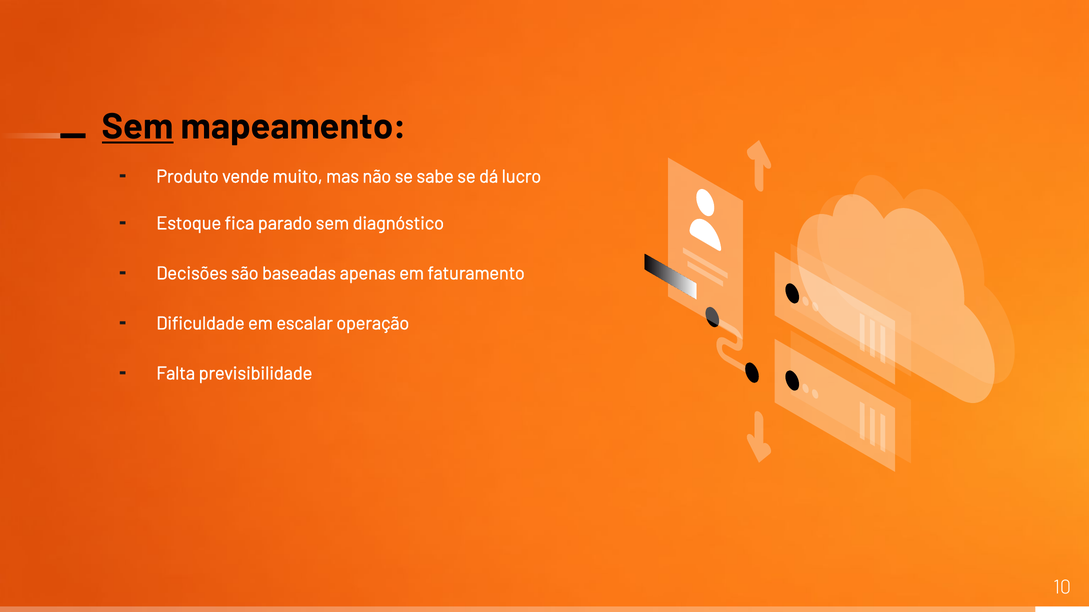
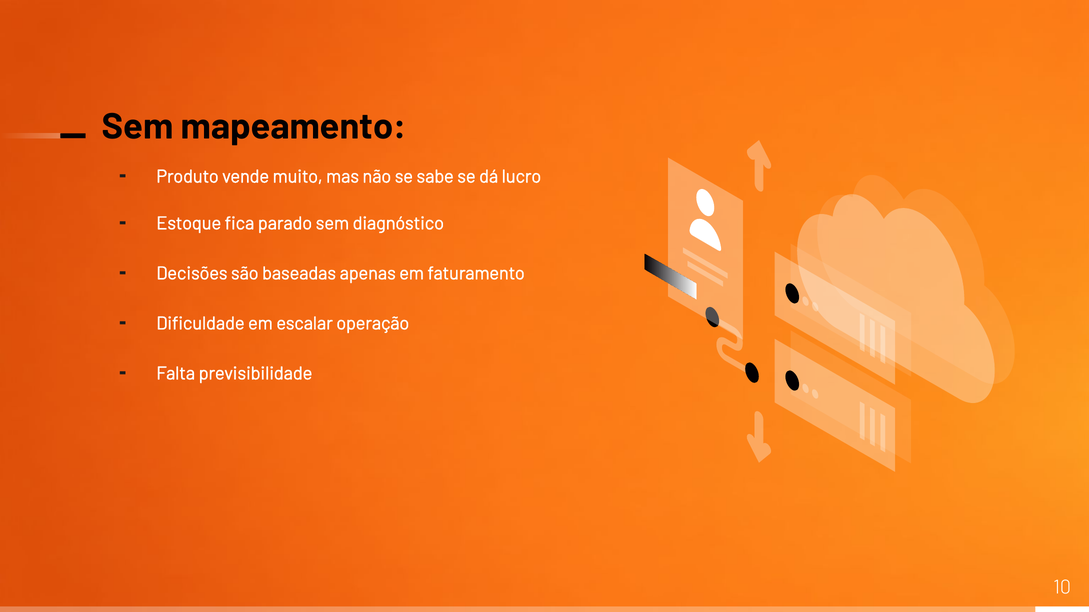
Sem underline: present -> none (138, 127)
